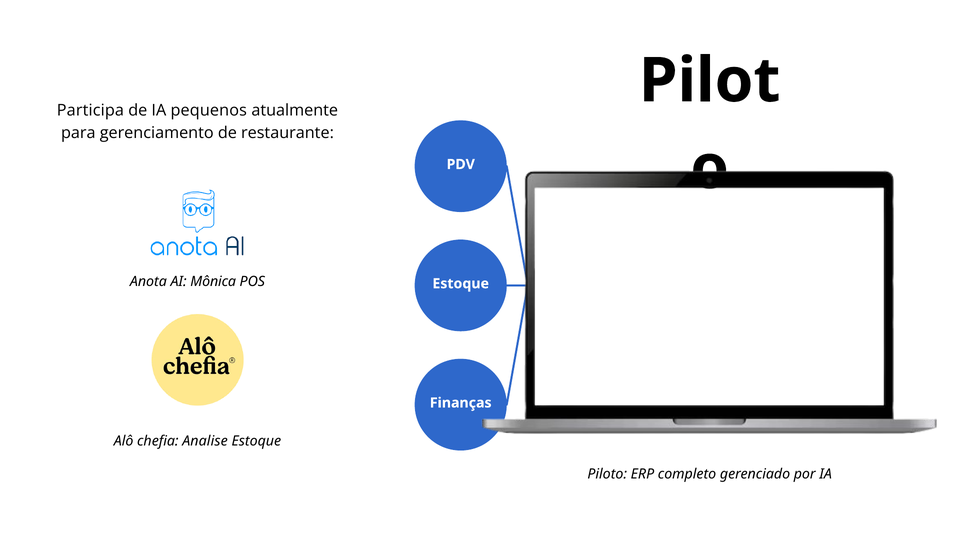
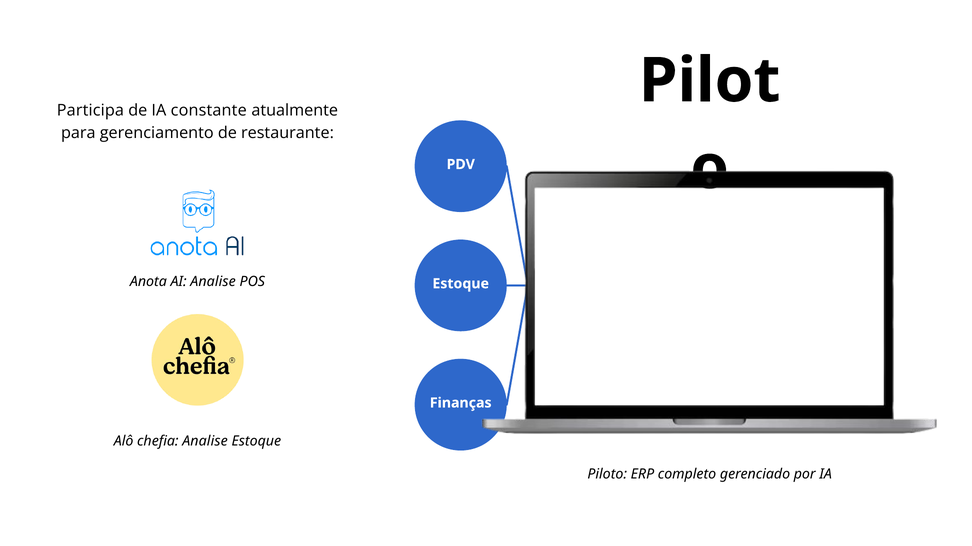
pequenos: pequenos -> constante (209, 110)
AI Mônica: Mônica -> Analise (213, 282)
